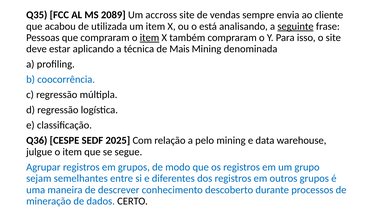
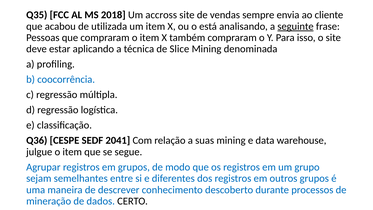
2089: 2089 -> 2018 (113, 15)
item underline: present -> none (149, 38)
Mais: Mais -> Slice (179, 49)
2025: 2025 -> 2041 (118, 140)
pelo: pelo -> suas (205, 140)
